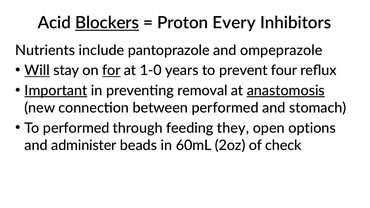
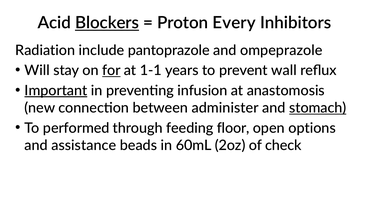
Nutrients: Nutrients -> Radiation (45, 50)
Will underline: present -> none (37, 71)
1-0: 1-0 -> 1-1 (151, 71)
four: four -> wall (284, 71)
removal: removal -> infusion (202, 91)
anastomosis underline: present -> none (286, 91)
between performed: performed -> administer (225, 108)
stomach underline: none -> present (318, 108)
they: they -> floor (233, 128)
administer: administer -> assistance (84, 145)
